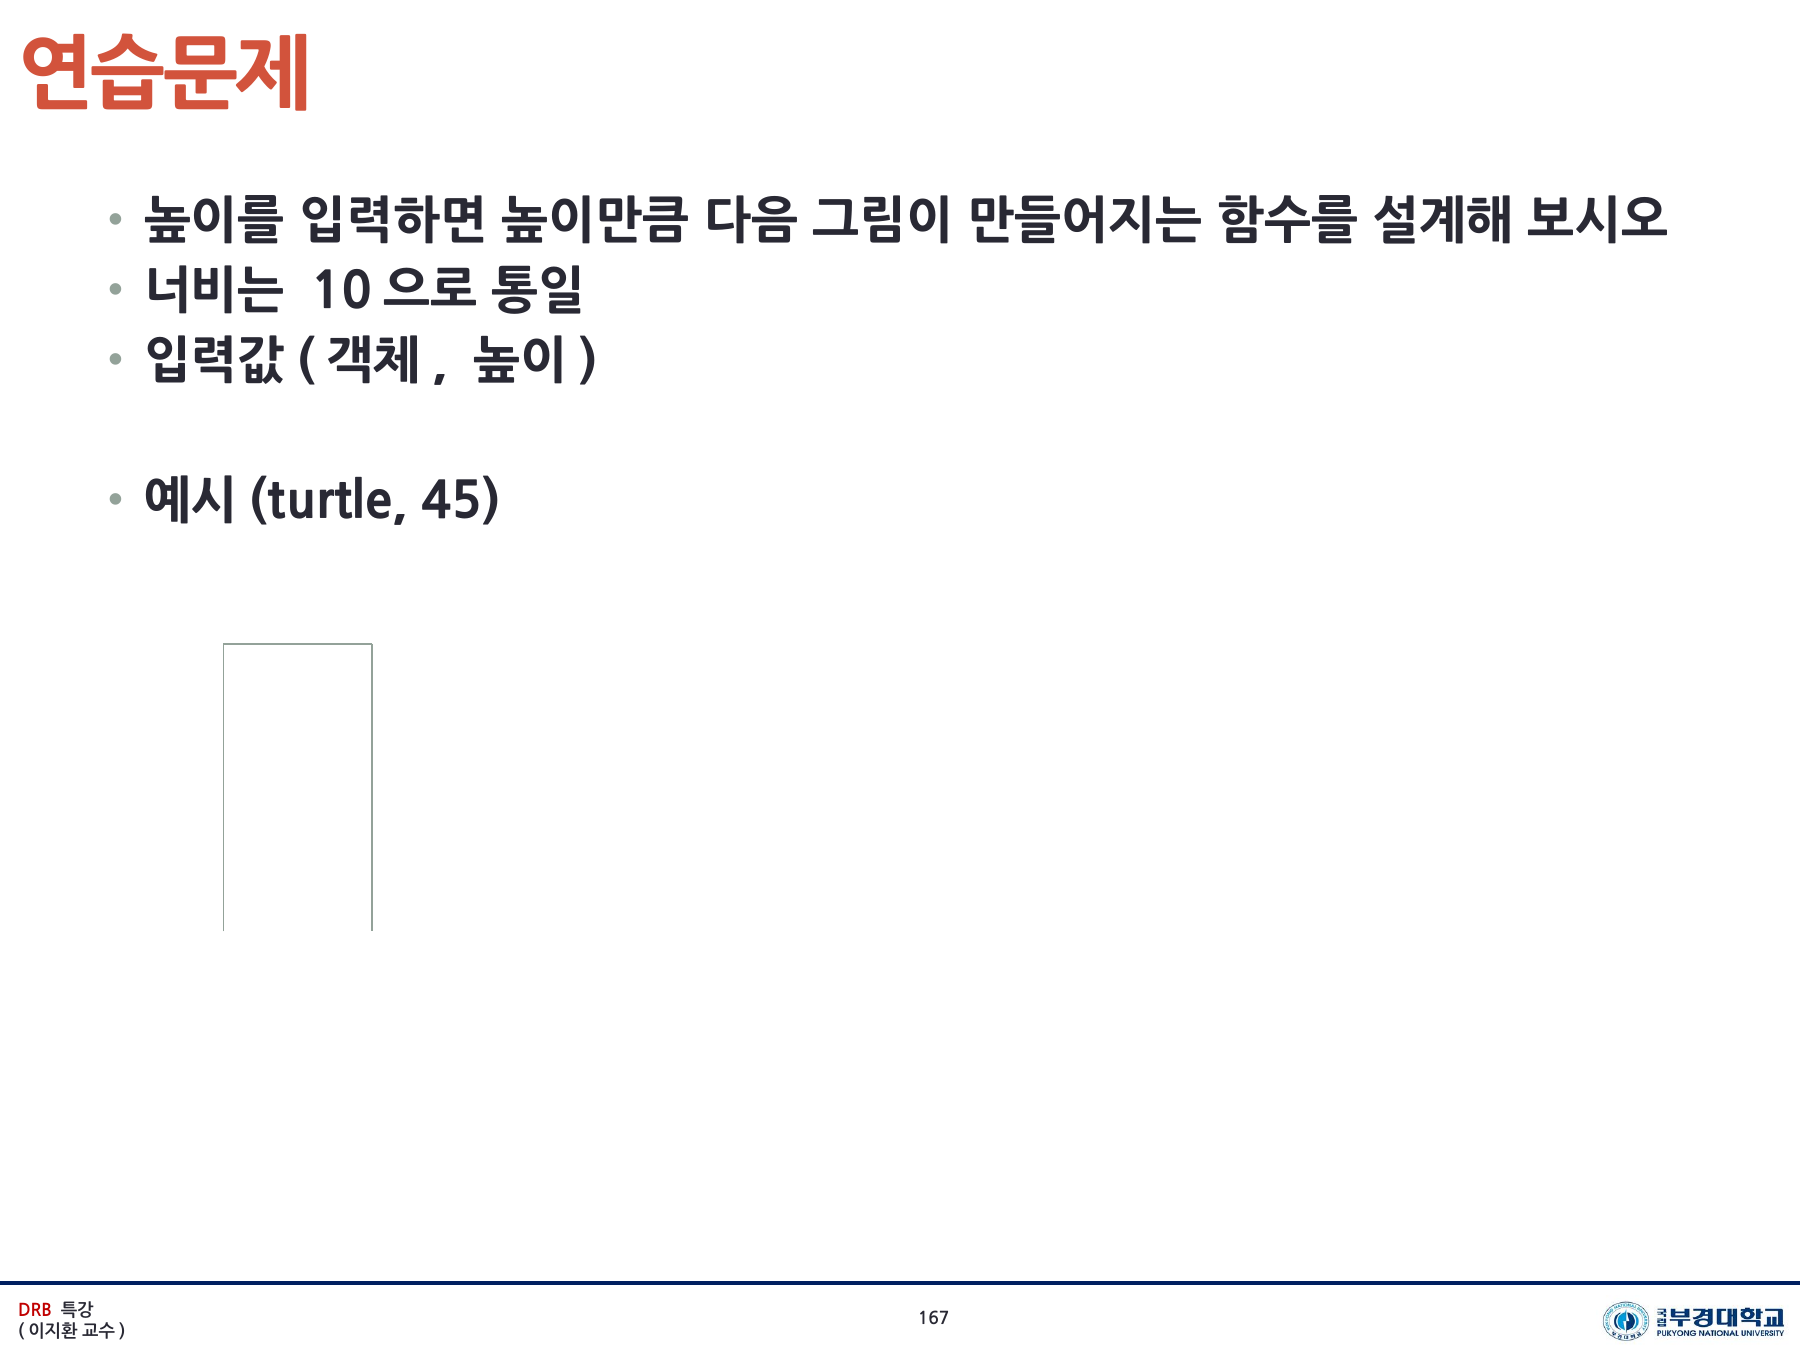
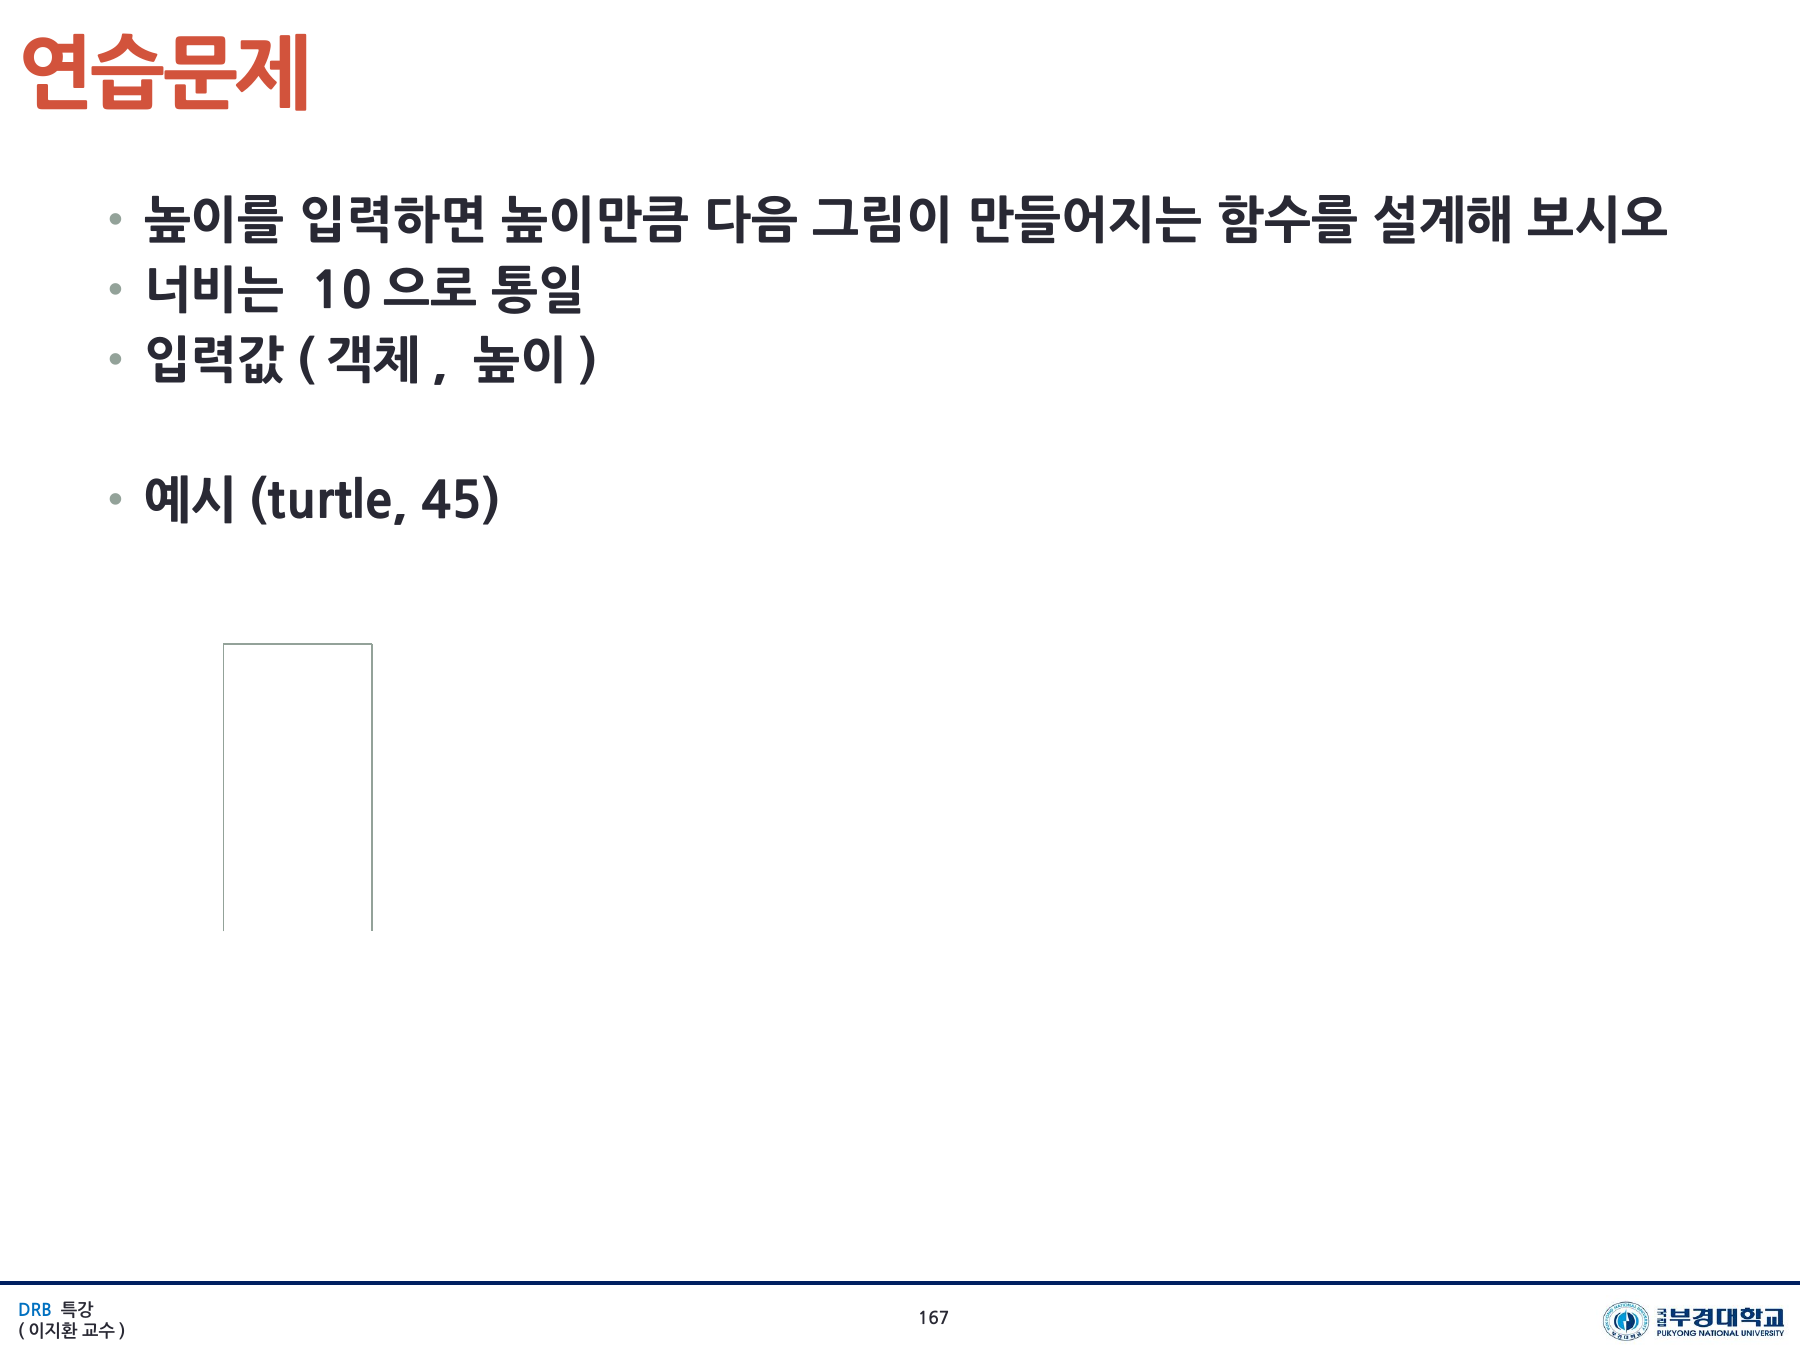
DRB colour: red -> blue (35, 1311)
